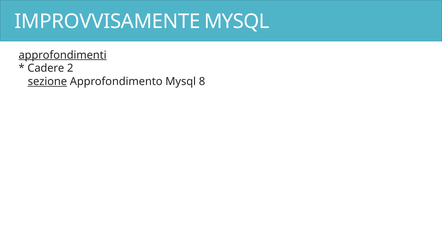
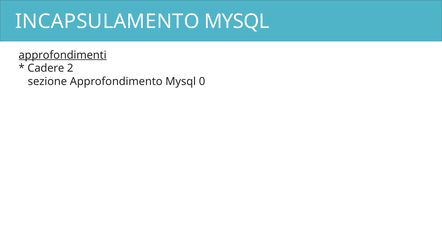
IMPROVVISAMENTE: IMPROVVISAMENTE -> INCAPSULAMENTO (107, 21)
sezione underline: present -> none (47, 81)
8: 8 -> 0 (202, 81)
